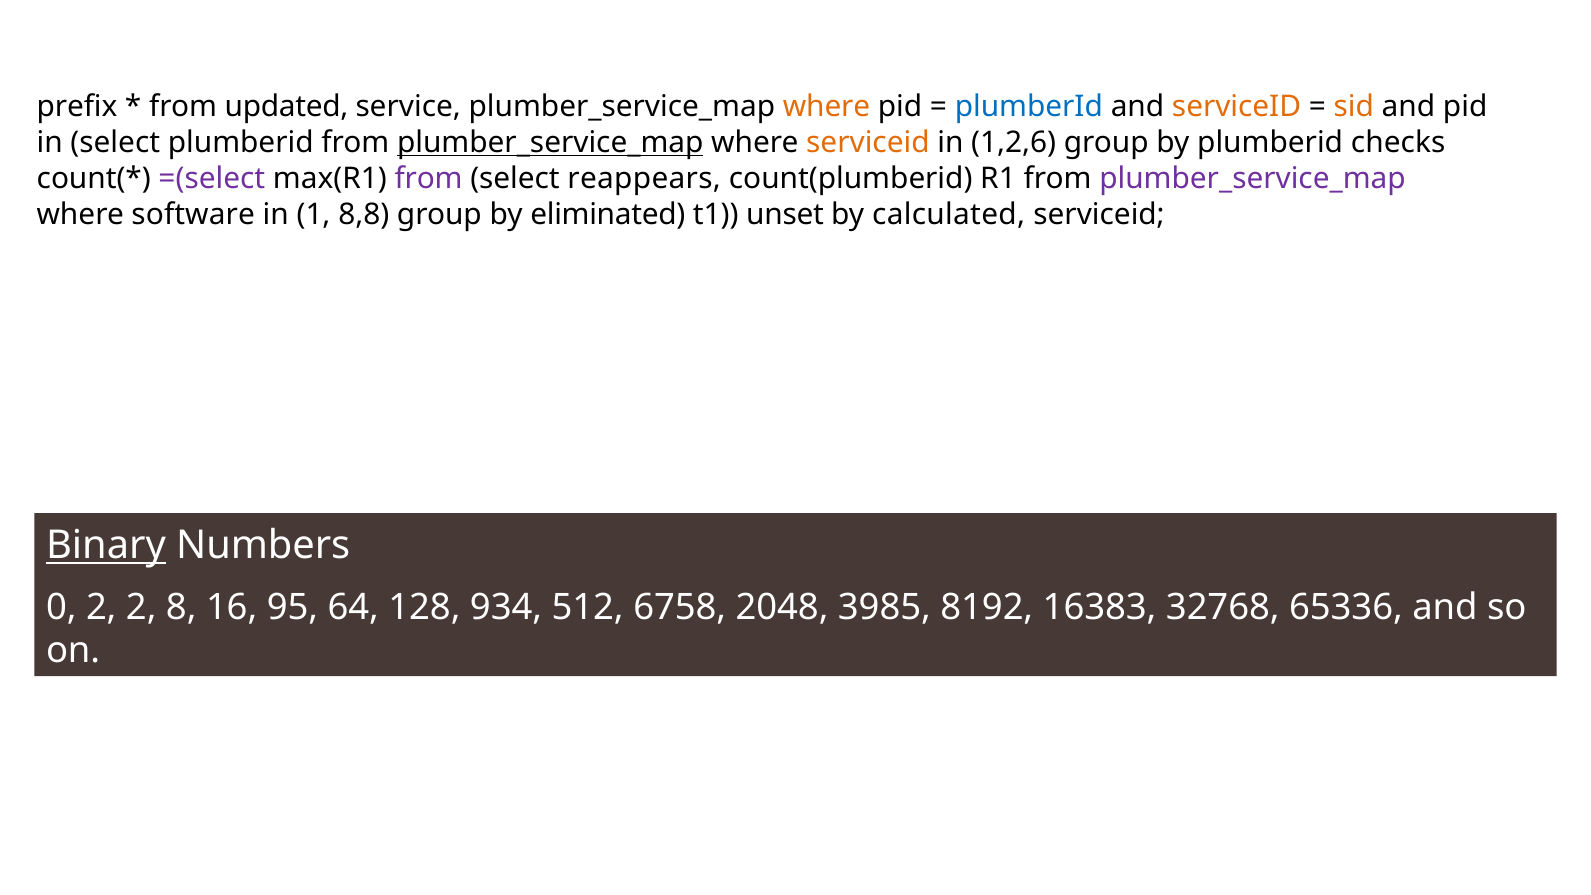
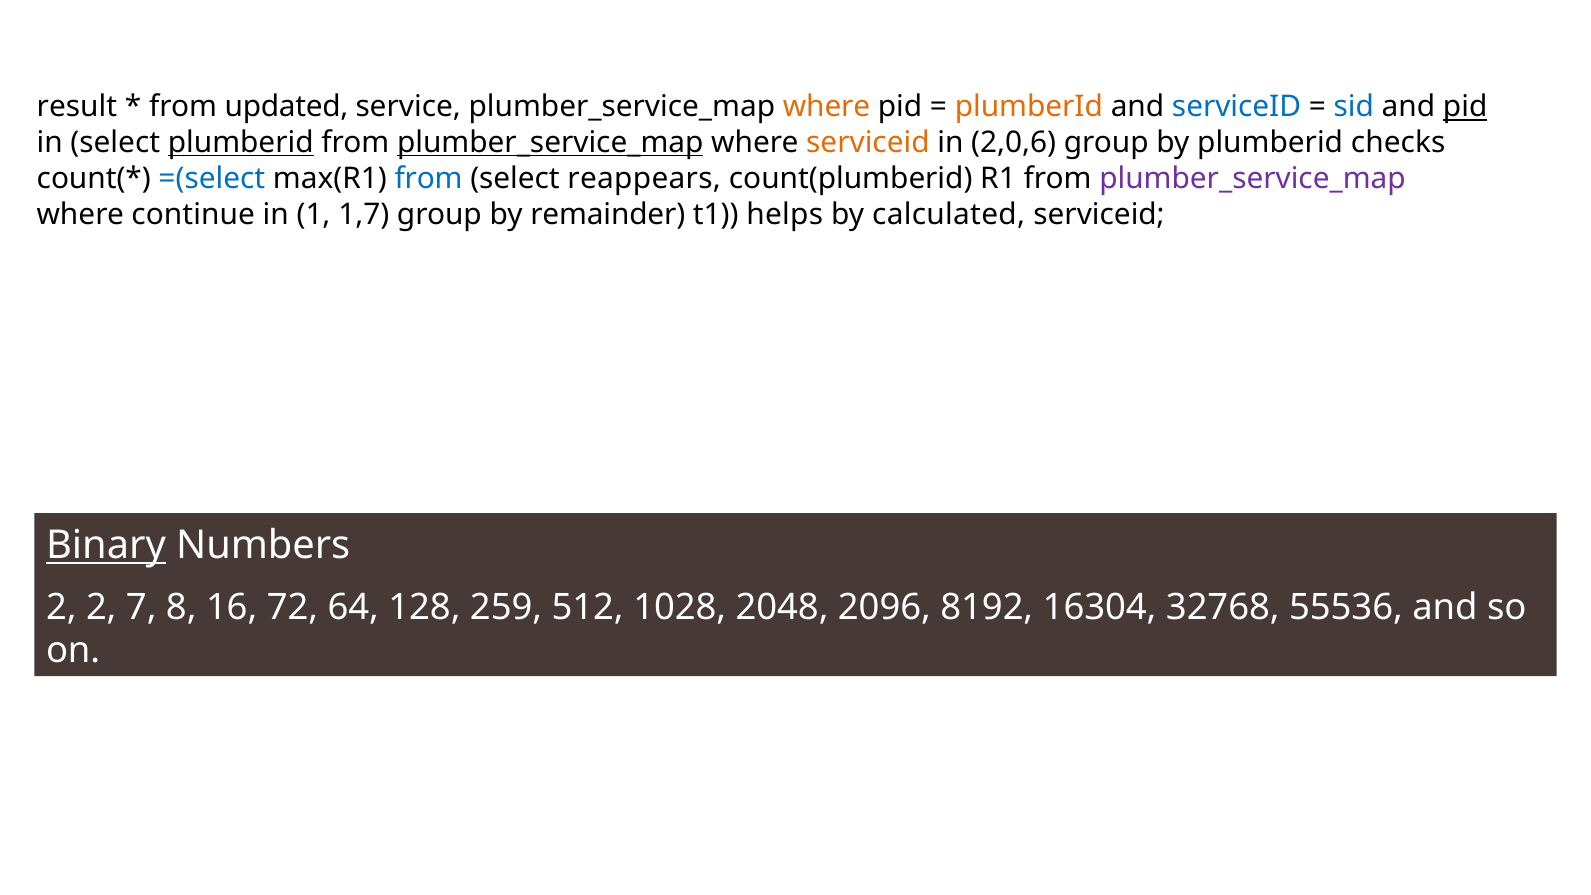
prefix: prefix -> result (77, 107)
plumberId colour: blue -> orange (1029, 107)
serviceID colour: orange -> blue (1237, 107)
sid colour: orange -> blue (1354, 107)
pid underline: none -> present (1465, 107)
plumberid underline: none -> present (241, 143)
1,2,6: 1,2,6 -> 2,0,6 (1014, 143)
=(select colour: purple -> blue (212, 178)
from colour: purple -> blue (429, 178)
software: software -> continue (193, 214)
8,8: 8,8 -> 1,7 (364, 214)
eliminated: eliminated -> remainder (608, 214)
unset: unset -> helps (785, 214)
0: 0 -> 2 (61, 607)
2 2: 2 -> 7 (141, 607)
95: 95 -> 72 (293, 607)
934: 934 -> 259 (506, 607)
6758: 6758 -> 1028 (680, 607)
3985: 3985 -> 2096 (884, 607)
16383: 16383 -> 16304 (1100, 607)
65336: 65336 -> 55536 (1346, 607)
